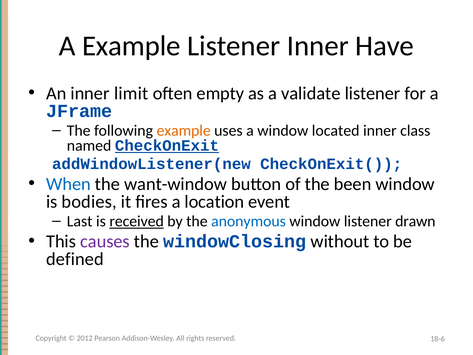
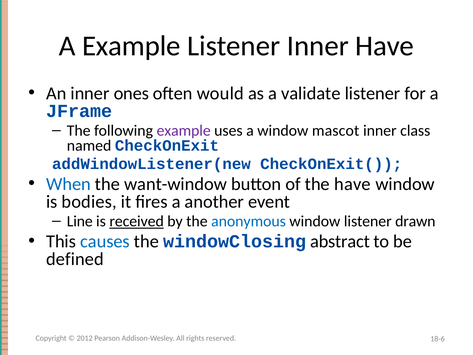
limit: limit -> ones (131, 93)
empty: empty -> would (220, 93)
example colour: orange -> purple (184, 131)
located: located -> mascot (336, 131)
CheckOnExit underline: present -> none (167, 146)
the been: been -> have (353, 184)
location: location -> another (214, 202)
Last: Last -> Line (80, 221)
causes colour: purple -> blue (105, 241)
without: without -> abstract (340, 241)
